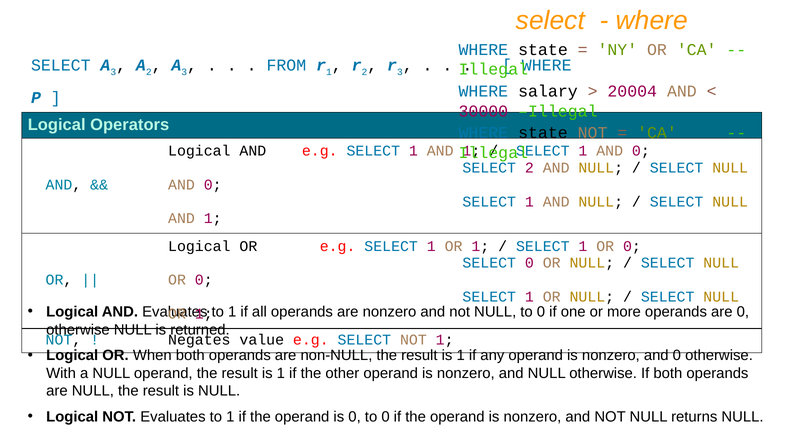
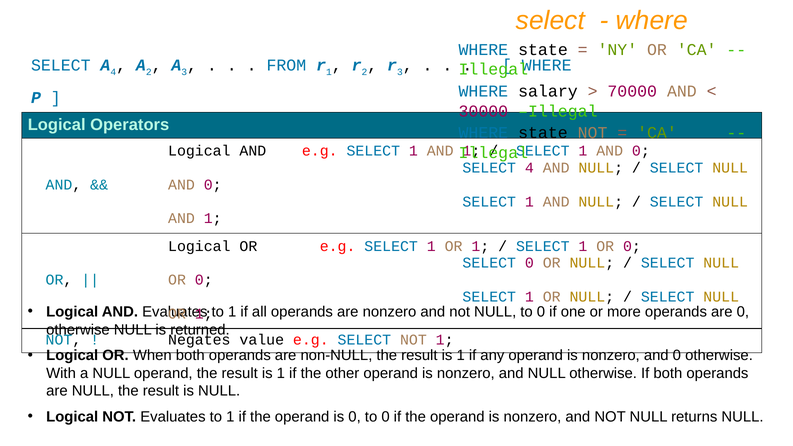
SELECT A 3: 3 -> 4 (113, 72)
20004: 20004 -> 70000 (632, 91)
SELECT 2: 2 -> 4 (529, 168)
